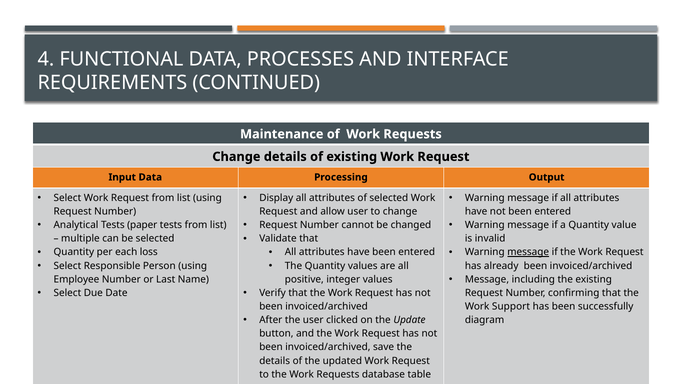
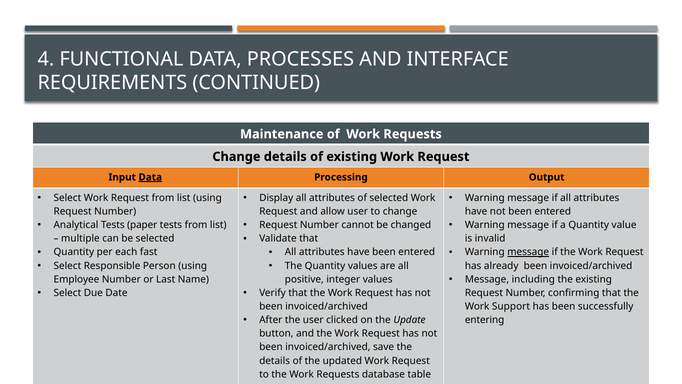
Data underline: none -> present (150, 177)
loss: loss -> fast (149, 252)
diagram: diagram -> entering (485, 320)
